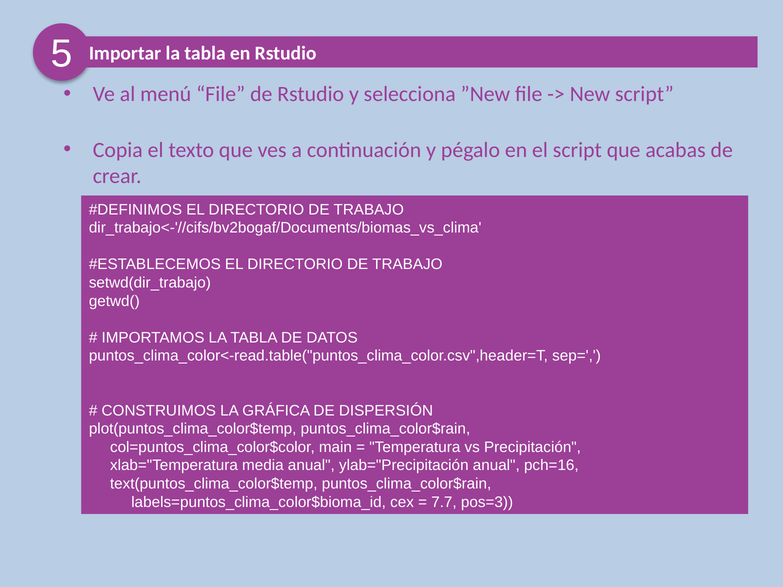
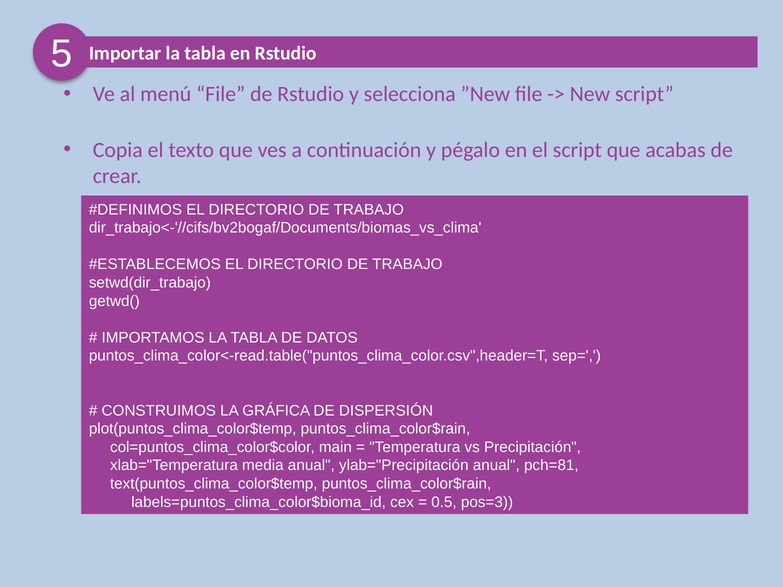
pch=16: pch=16 -> pch=81 (551, 466)
7.7: 7.7 -> 0.5 (444, 502)
